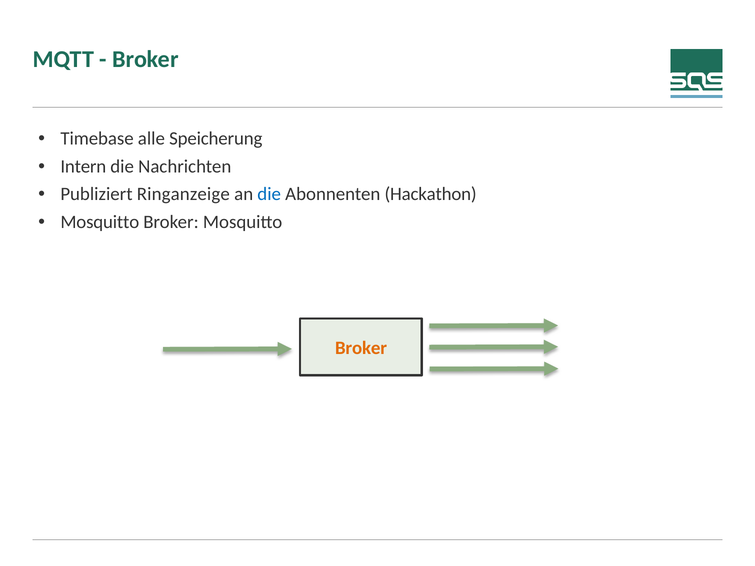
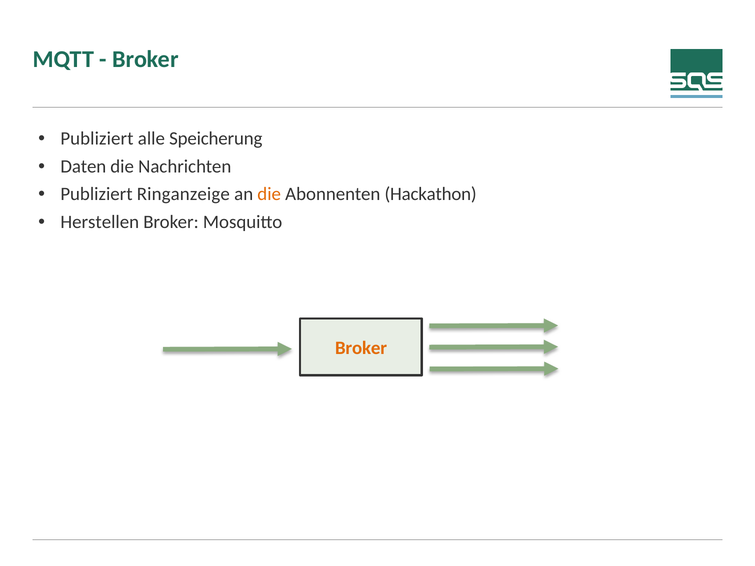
Timebase: Timebase -> Publiziert (97, 139)
Intern: Intern -> Daten (83, 166)
die colour: blue -> orange (269, 194)
Mosquitto: Mosquitto -> Herstellen (100, 222)
